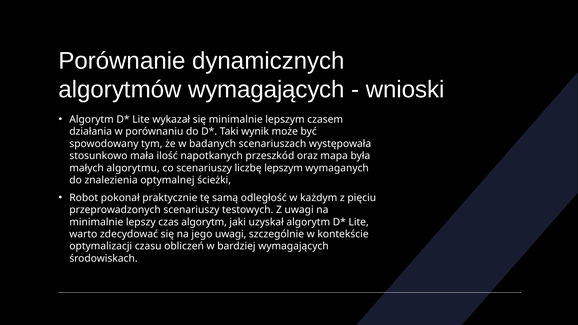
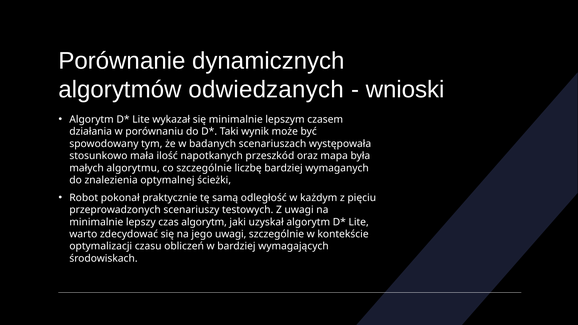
algorytmów wymagających: wymagających -> odwiedzanych (266, 90)
co scenariuszy: scenariuszy -> szczególnie (204, 168)
liczbę lepszym: lepszym -> bardziej (284, 168)
